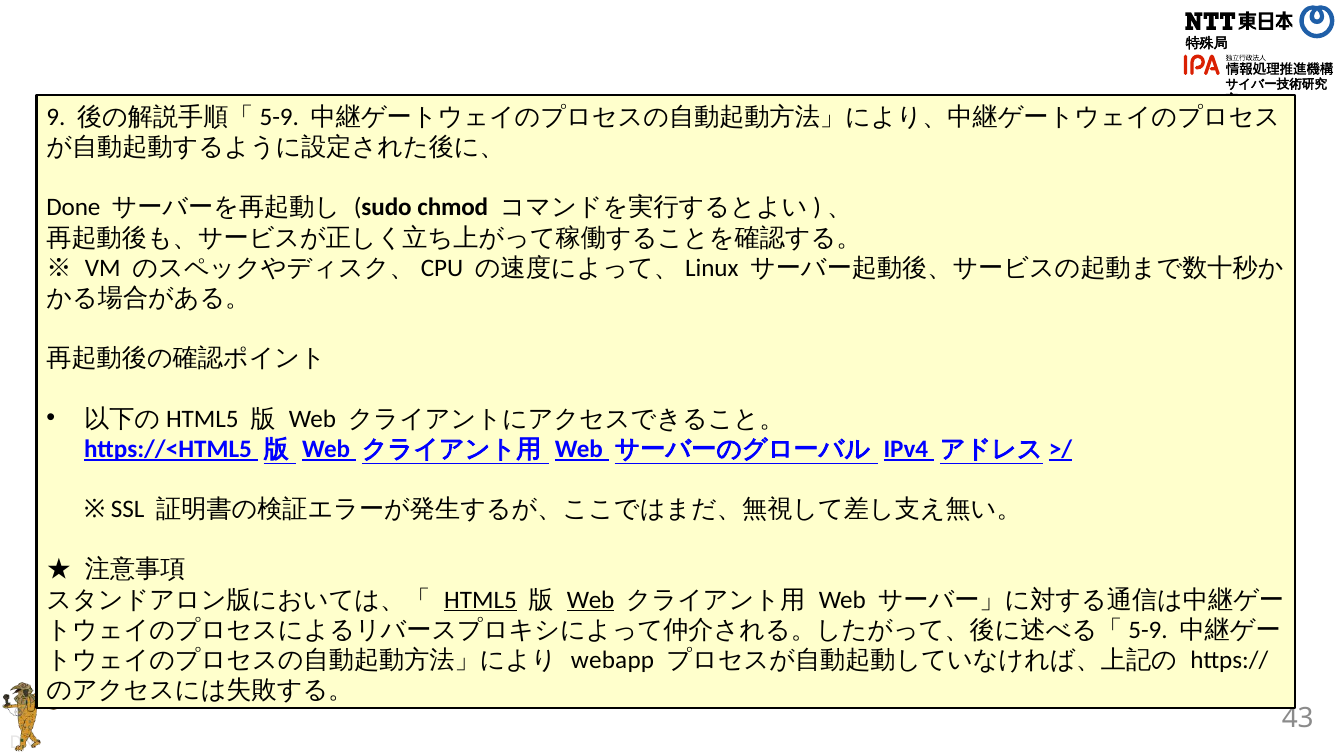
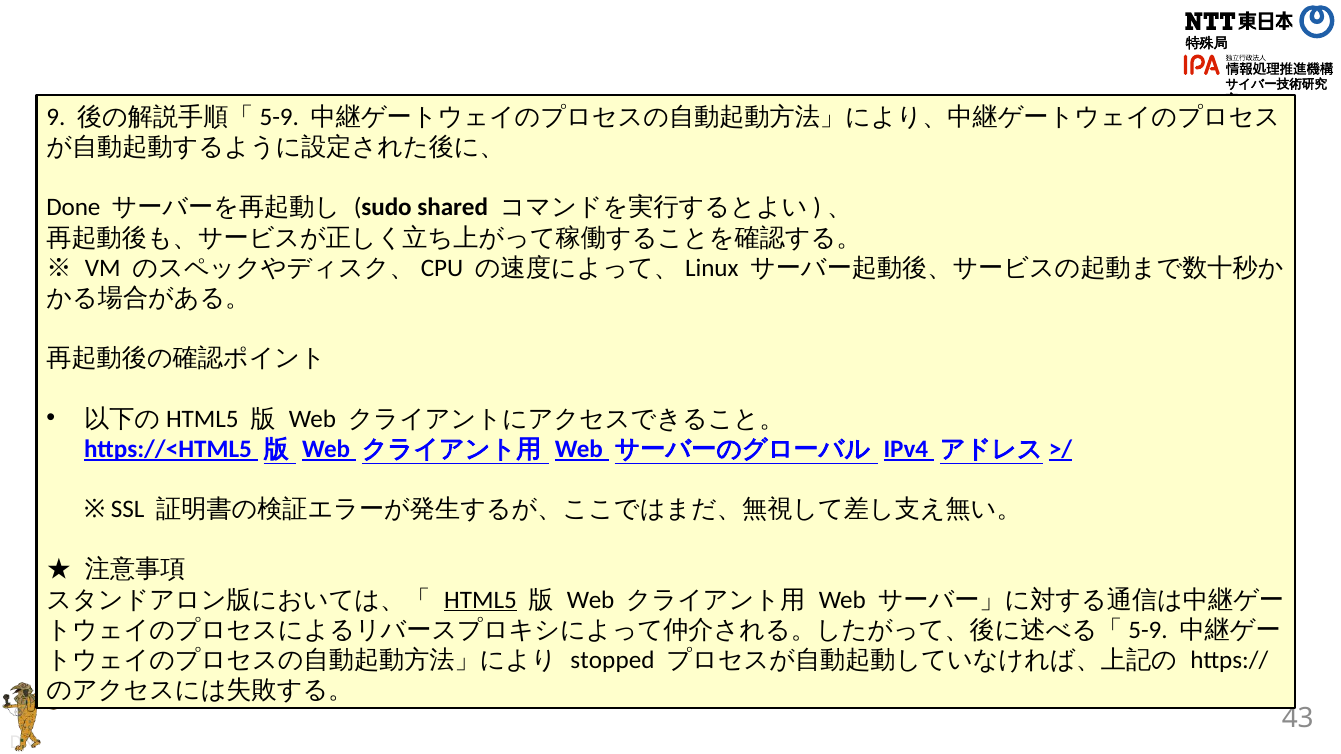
chmod: chmod -> shared (453, 208)
Web underline: present -> none (591, 600)
webapp: webapp -> stopped (613, 660)
